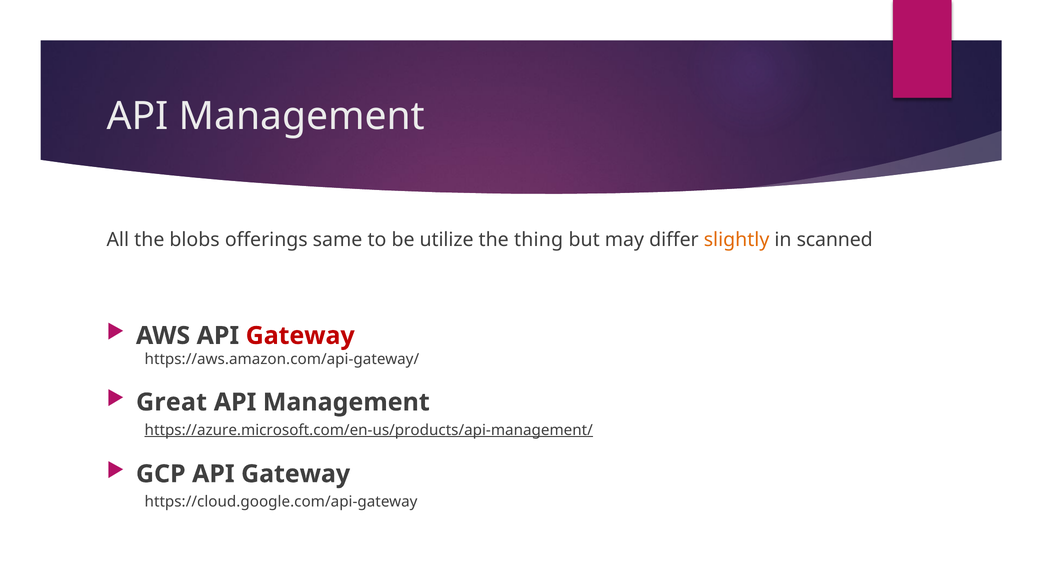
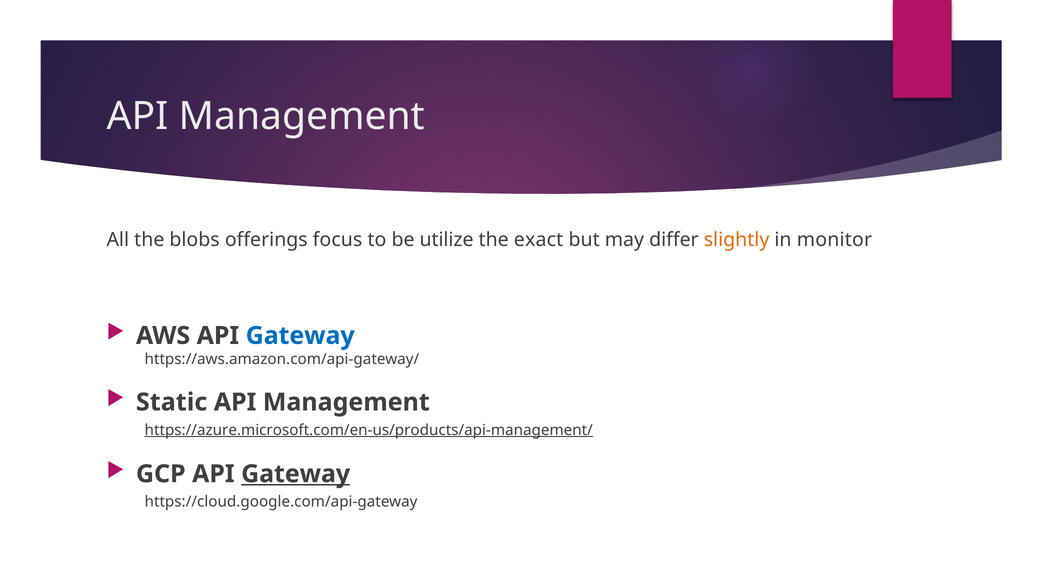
same: same -> focus (338, 240)
thing: thing -> exact (539, 240)
scanned: scanned -> monitor (835, 240)
Gateway colour: red -> blue (300, 336)
Great: Great -> Static (172, 402)
Gateway underline: none -> present (296, 474)
